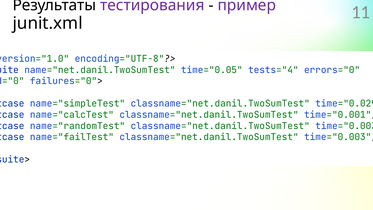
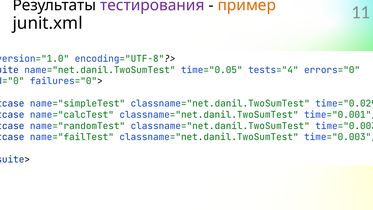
пример colour: purple -> orange (247, 5)
